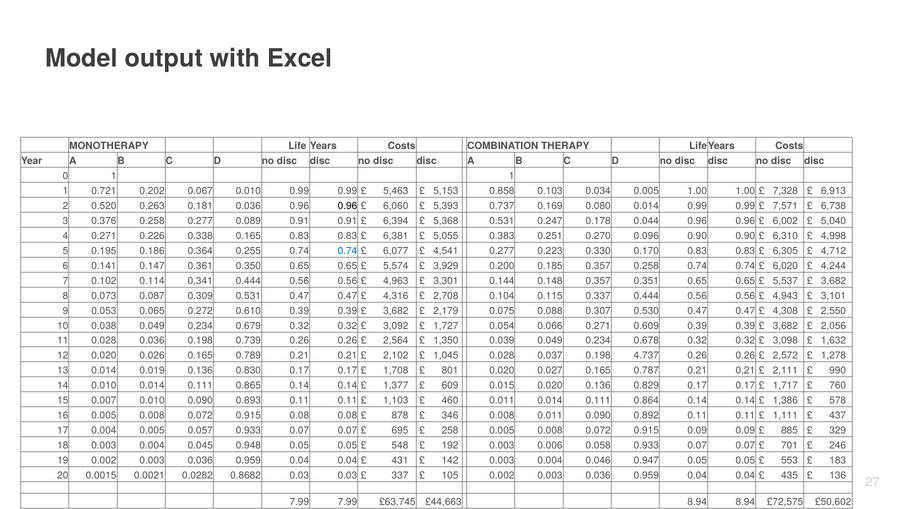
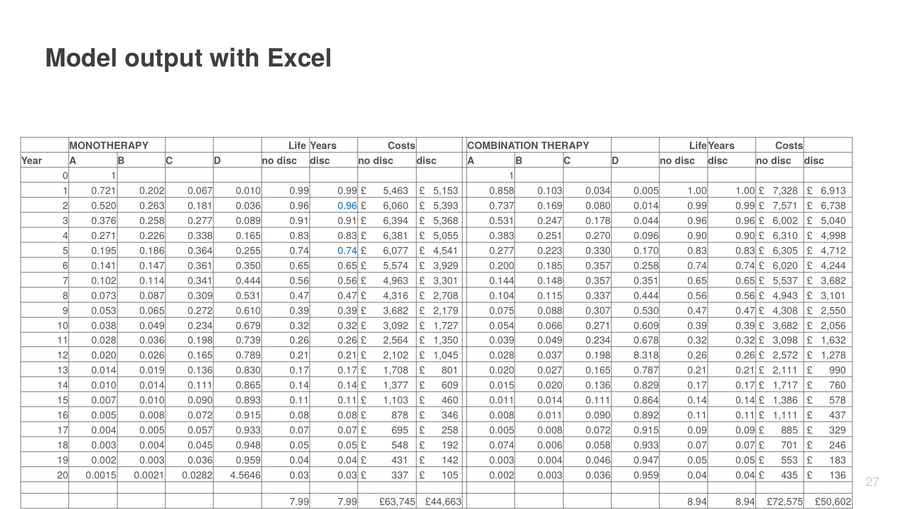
0.96 colour: black -> blue (347, 206)
4.737: 4.737 -> 8.318 (646, 355)
192 0.003: 0.003 -> 0.074 (502, 445)
0.8682: 0.8682 -> 4.5646 (246, 475)
